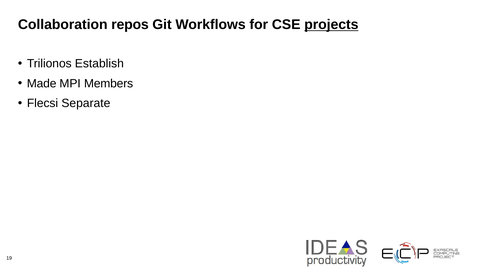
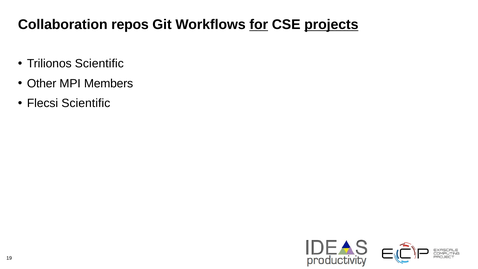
for underline: none -> present (259, 25)
Trilionos Establish: Establish -> Scientific (99, 64)
Made: Made -> Other (42, 83)
Flecsi Separate: Separate -> Scientific (86, 103)
